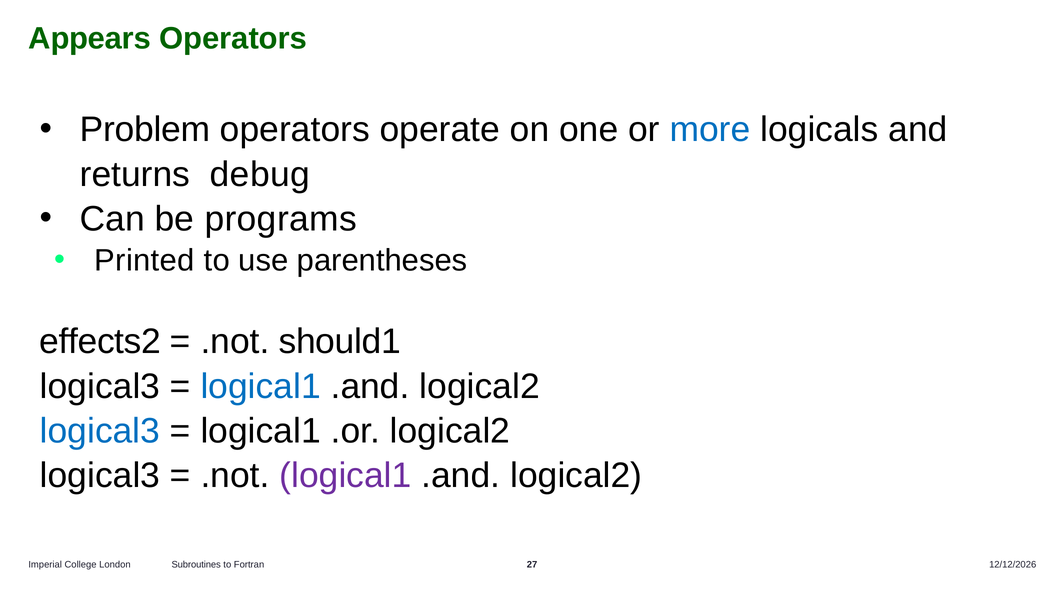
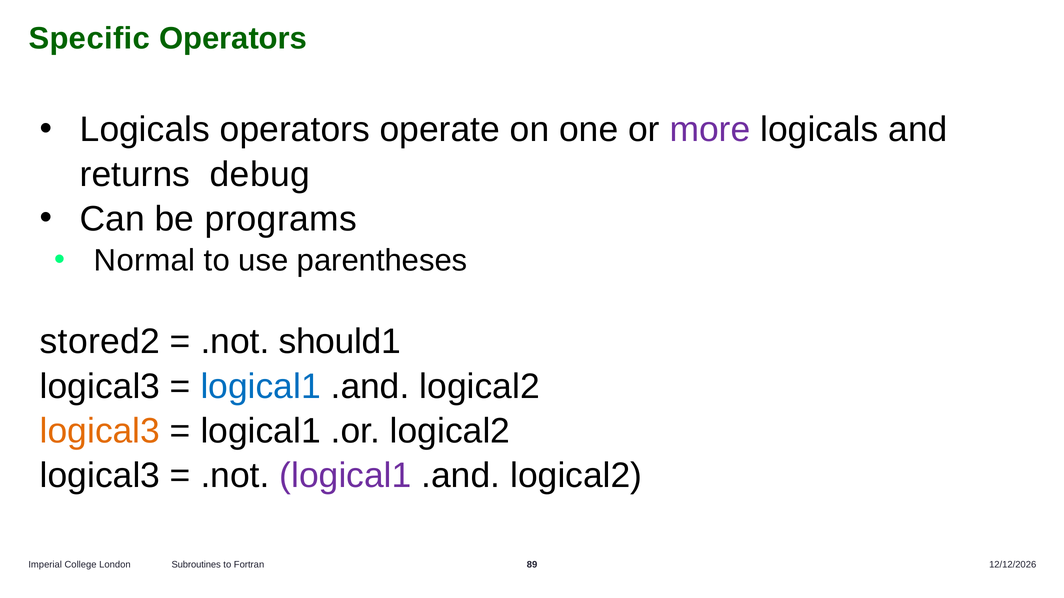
Appears: Appears -> Specific (89, 39)
Problem: Problem -> Logicals (145, 130)
more colour: blue -> purple (710, 130)
Printed: Printed -> Normal (145, 261)
effects2: effects2 -> stored2 (100, 342)
logical3 colour: blue -> orange (100, 431)
27: 27 -> 89 (532, 565)
